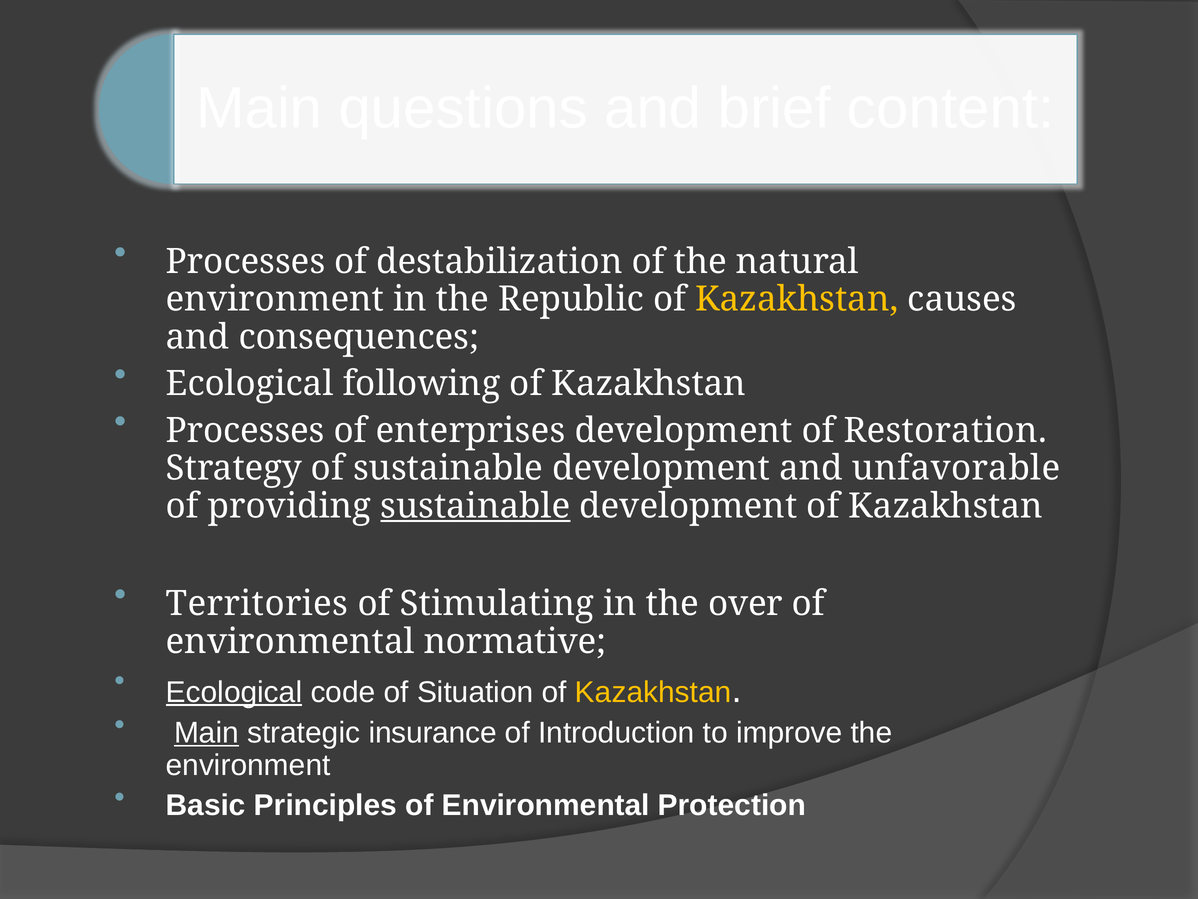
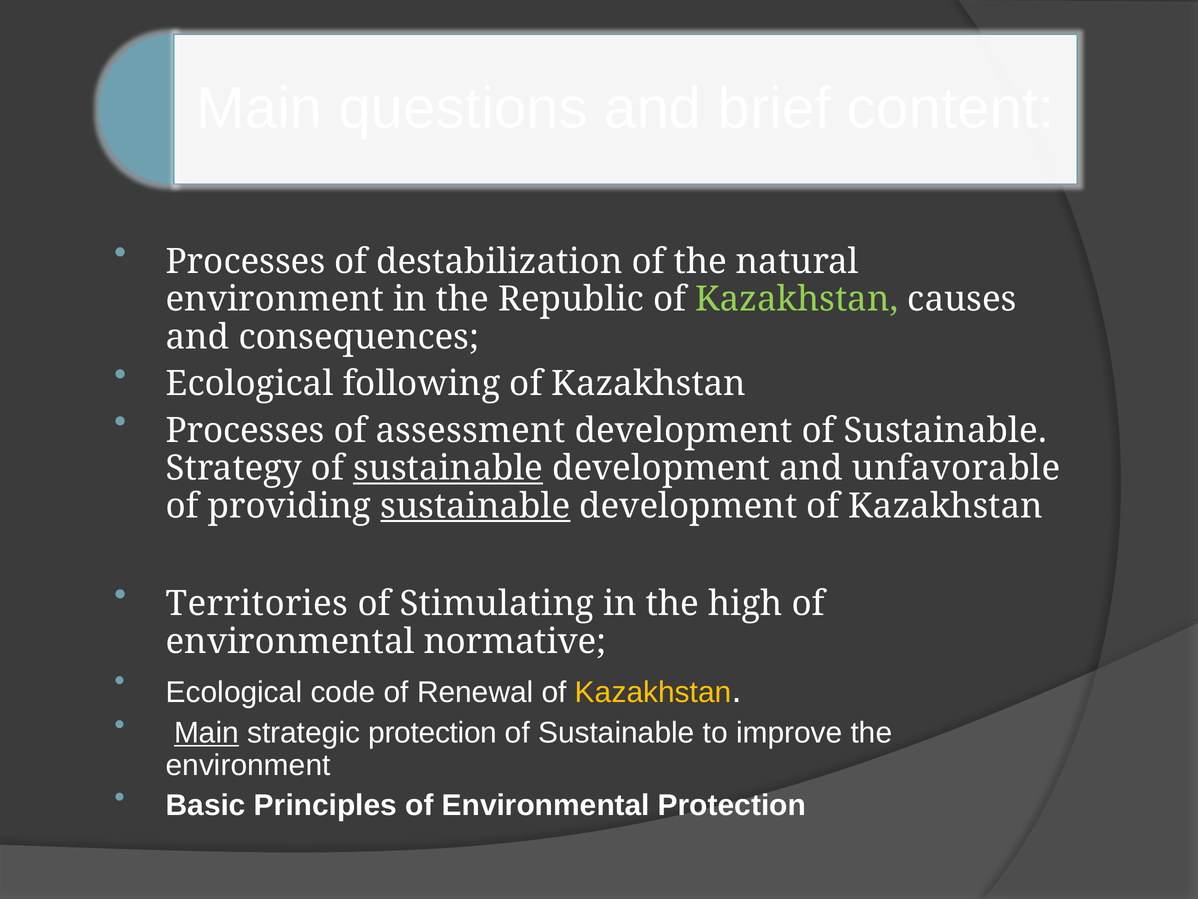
Kazakhstan colour: yellow -> light green (797, 299)
enterprises: enterprises -> assessment (470, 430)
development of Restoration: Restoration -> Sustainable (945, 430)
sustainable underline: none -> present (448, 468)
over: over -> high (745, 603)
Ecological underline: present -> none (234, 692)
Situation: Situation -> Renewal (475, 692)
strategic insurance: insurance -> protection (433, 732)
Introduction: Introduction -> Sustainable (616, 732)
